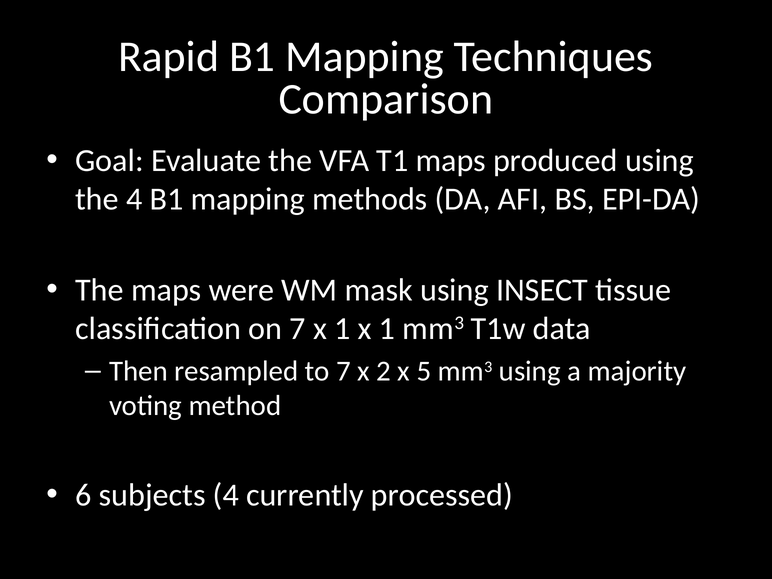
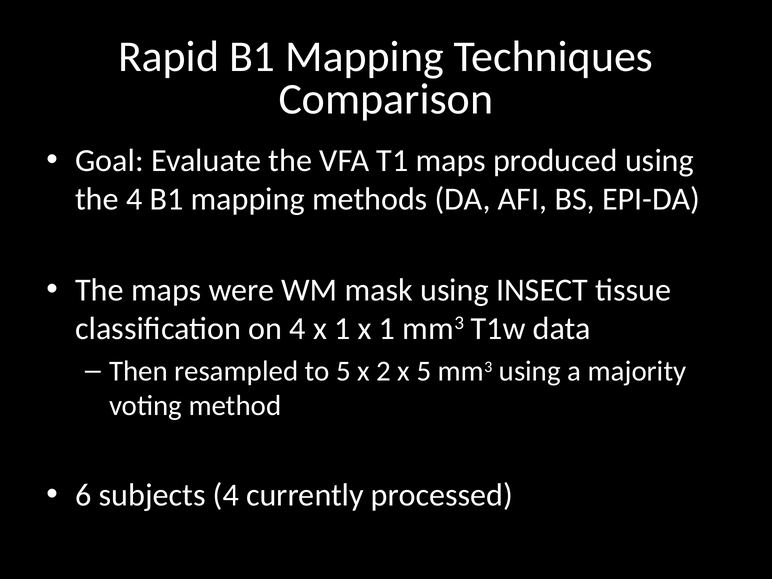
on 7: 7 -> 4 (298, 329)
to 7: 7 -> 5 (343, 371)
